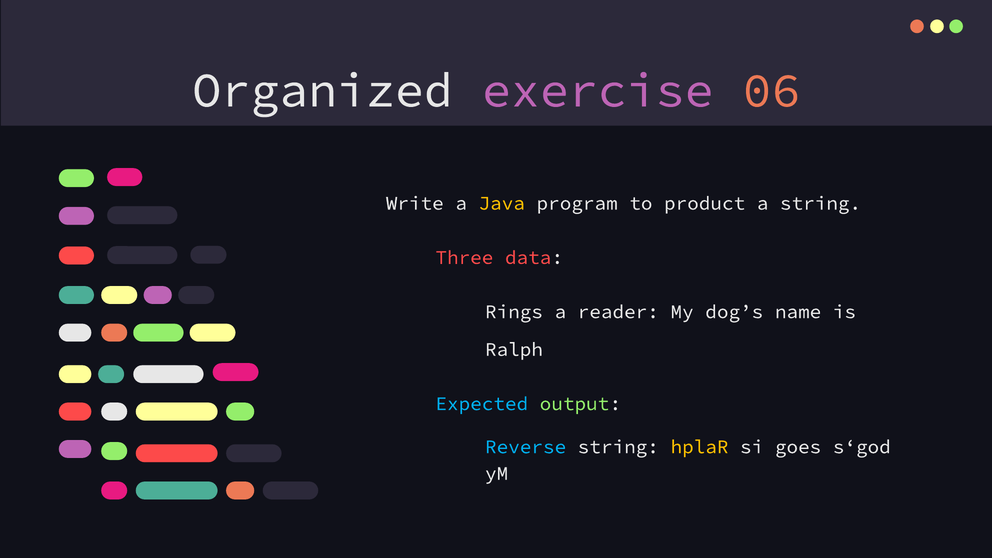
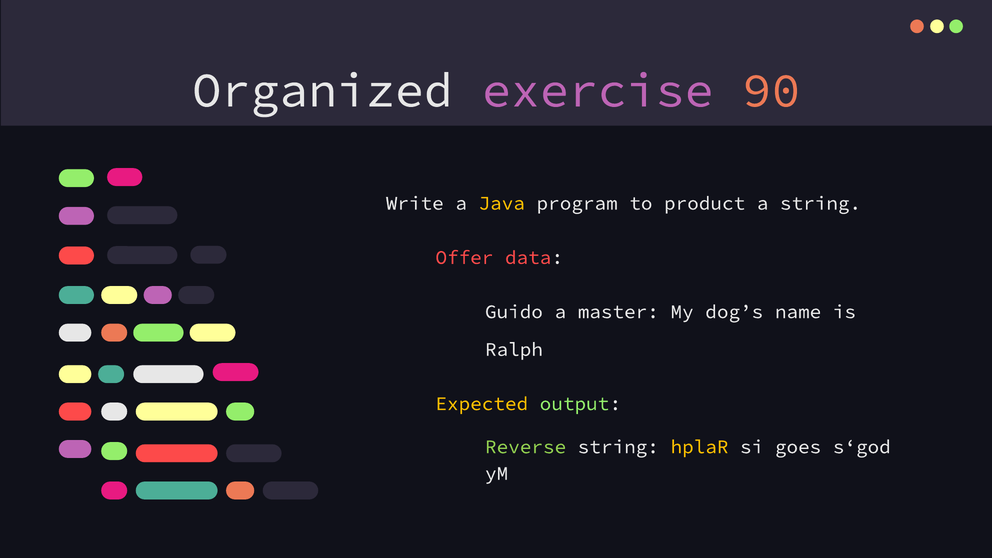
06: 06 -> 90 (771, 91)
Three: Three -> Offer (464, 258)
Rings: Rings -> Guido (514, 312)
reader: reader -> master (618, 312)
Expected colour: light blue -> yellow (482, 404)
Reverse colour: light blue -> light green (526, 447)
